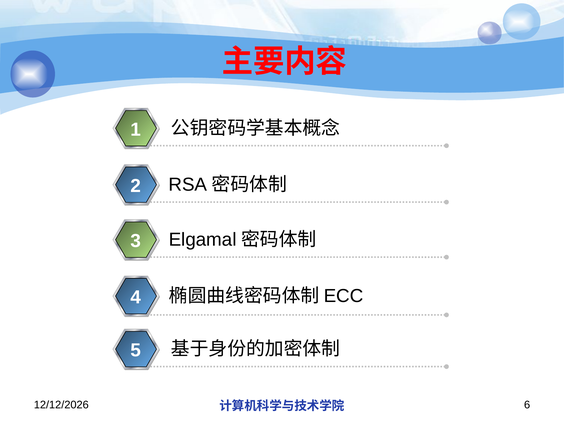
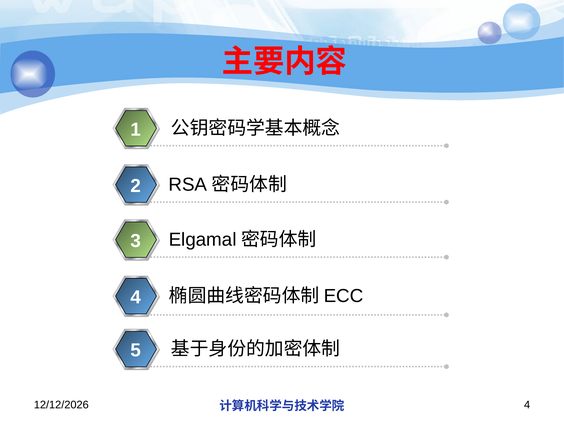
6: 6 -> 4 (527, 405)
